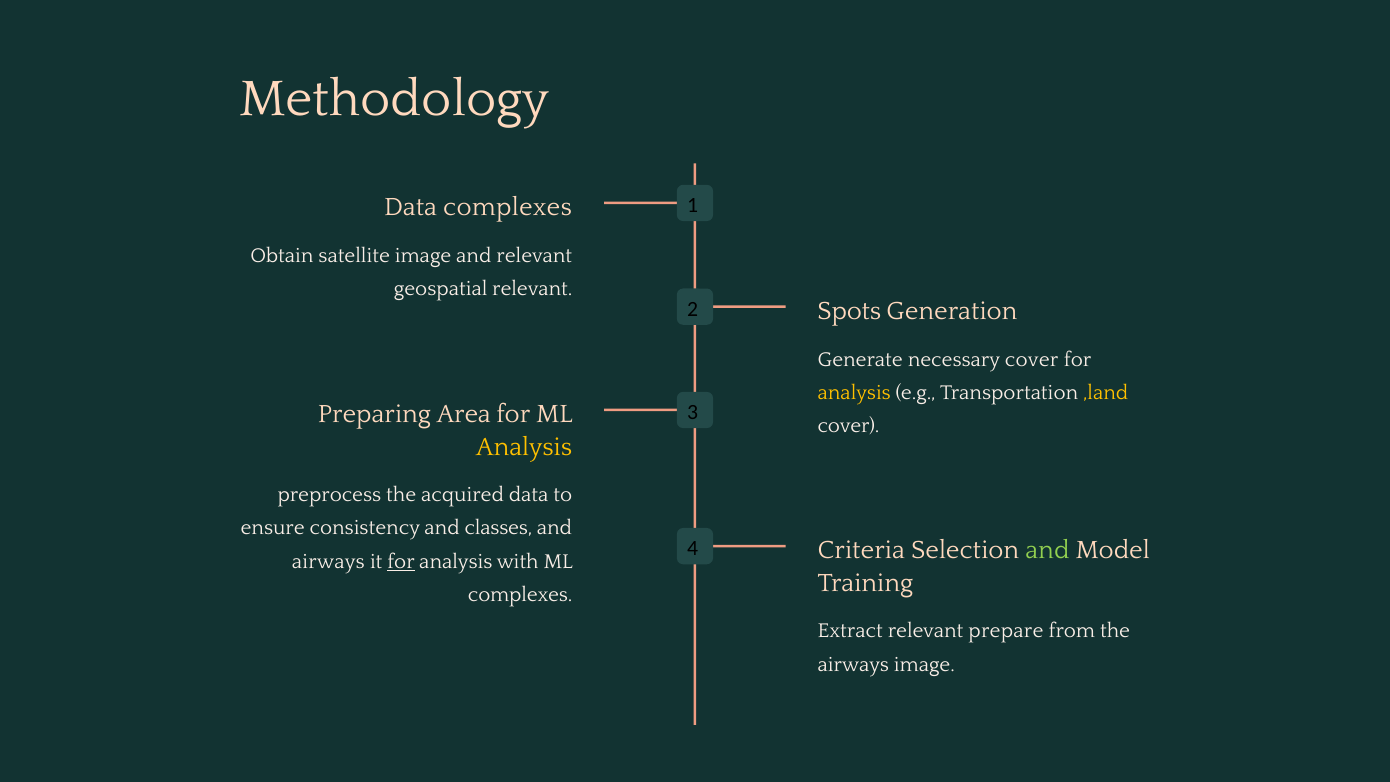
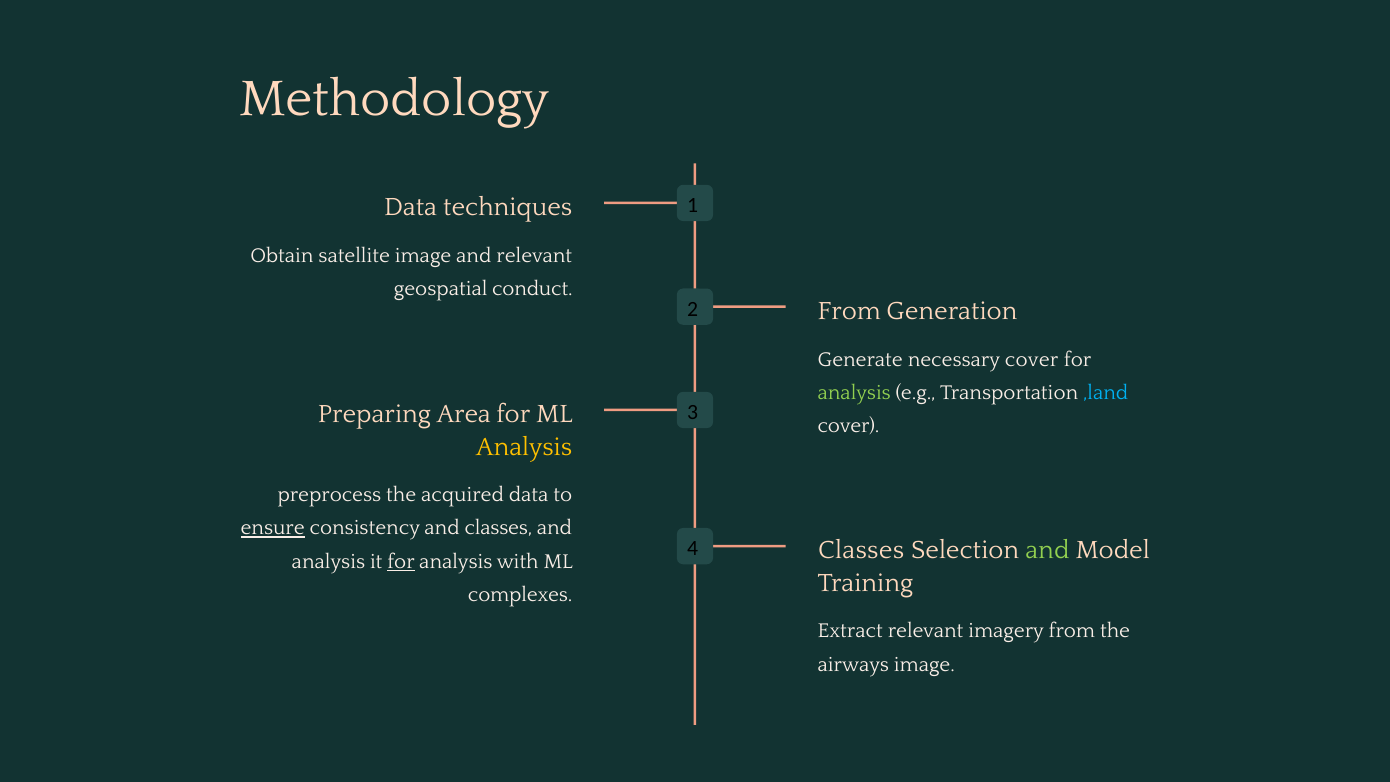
Data complexes: complexes -> techniques (508, 207)
geospatial relevant: relevant -> conduct (532, 289)
2 Spots: Spots -> From (849, 311)
analysis colour: yellow -> light green (854, 392)
,land colour: yellow -> light blue (1106, 392)
ensure underline: none -> present (273, 528)
4 Criteria: Criteria -> Classes (861, 550)
airways: airways -> analysis (328, 561)
prepare: prepare -> imagery (1006, 631)
